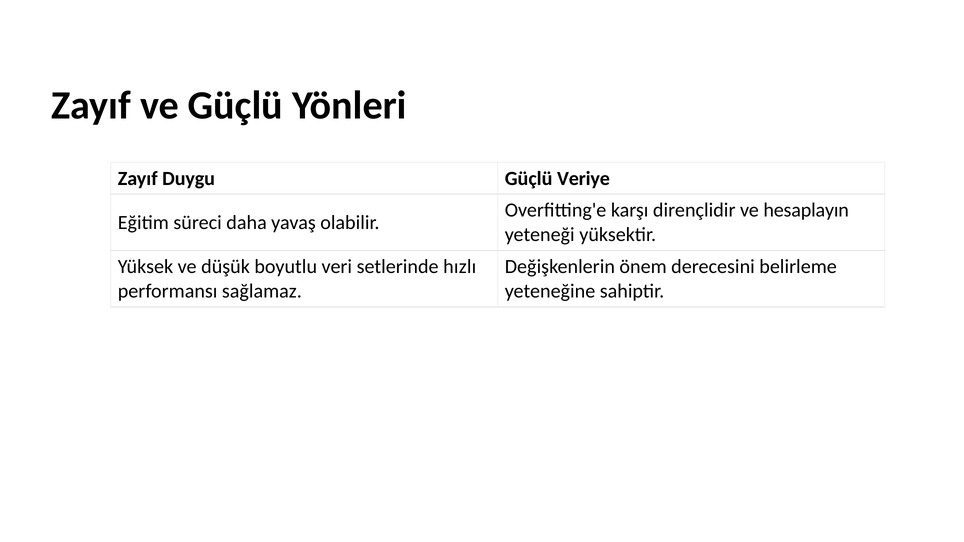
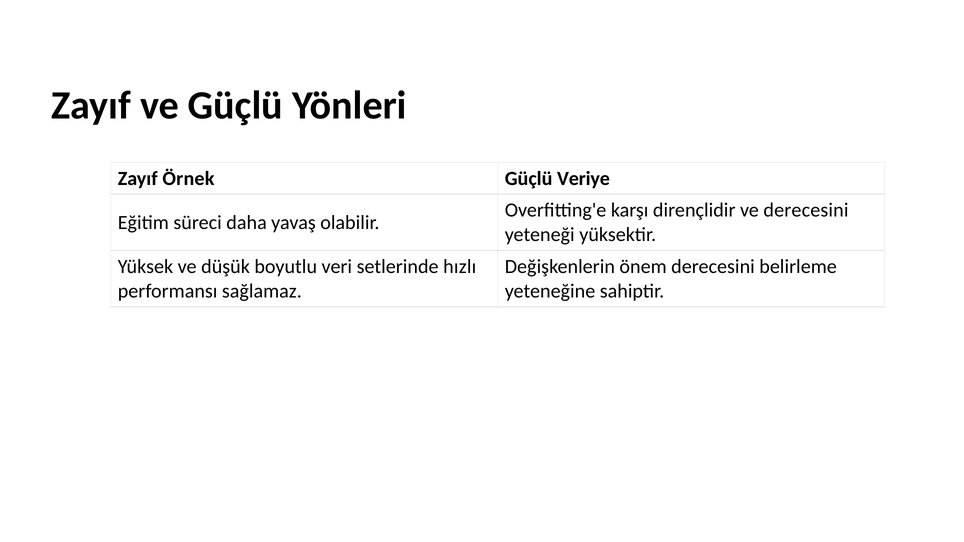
Duygu: Duygu -> Örnek (188, 178)
ve hesaplayın: hesaplayın -> derecesini (806, 210)
